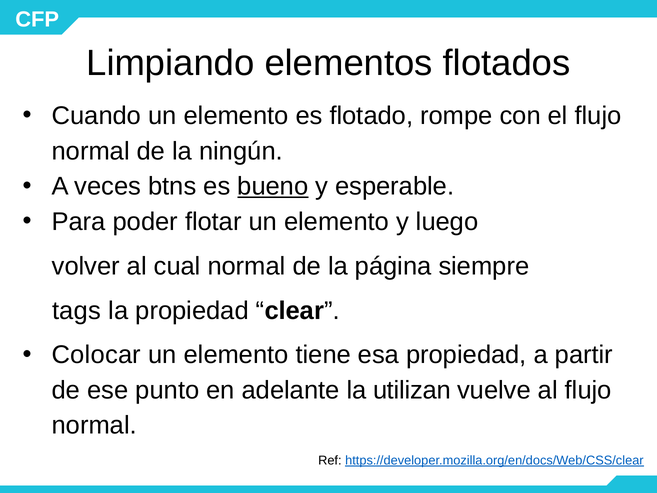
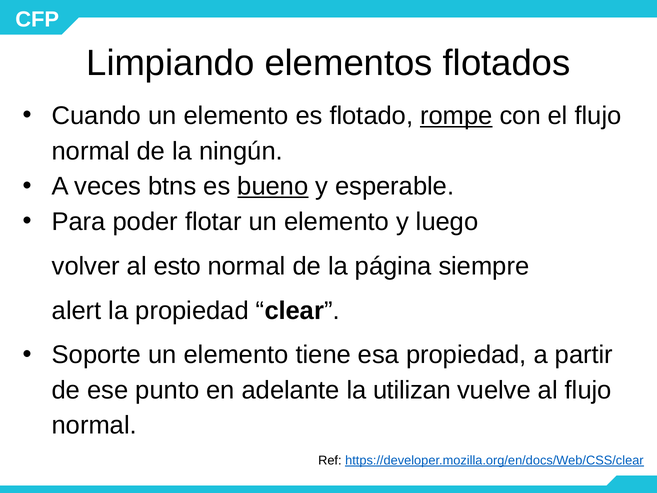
rompe underline: none -> present (456, 116)
cual: cual -> esto (177, 266)
tags: tags -> alert (77, 310)
Colocar: Colocar -> Soporte (97, 355)
